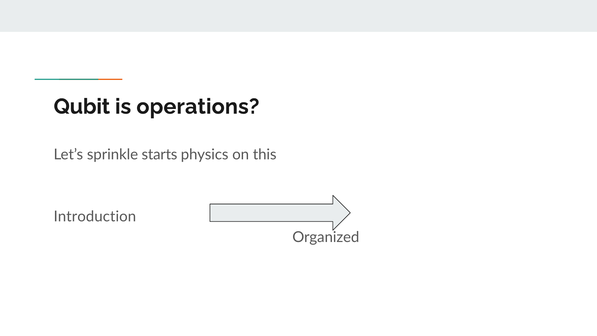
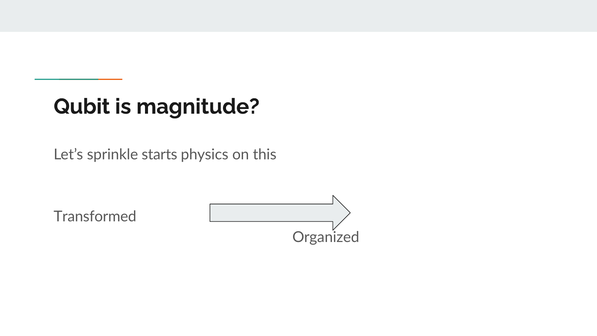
operations: operations -> magnitude (198, 107)
Introduction: Introduction -> Transformed (95, 216)
